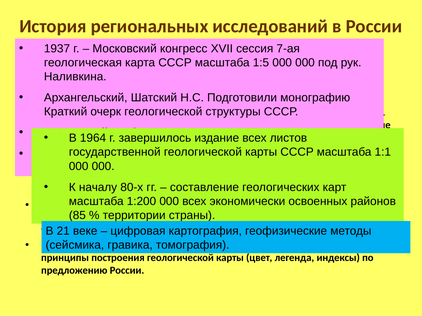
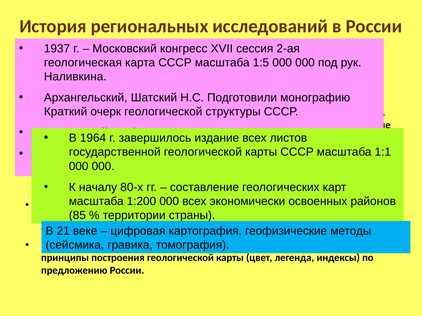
7-ая: 7-ая -> 2-ая (288, 49)
